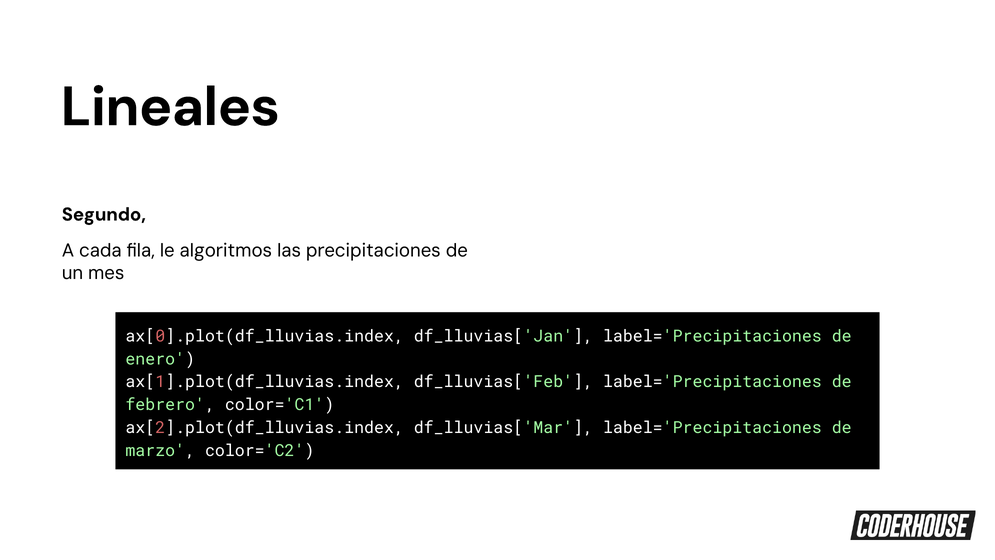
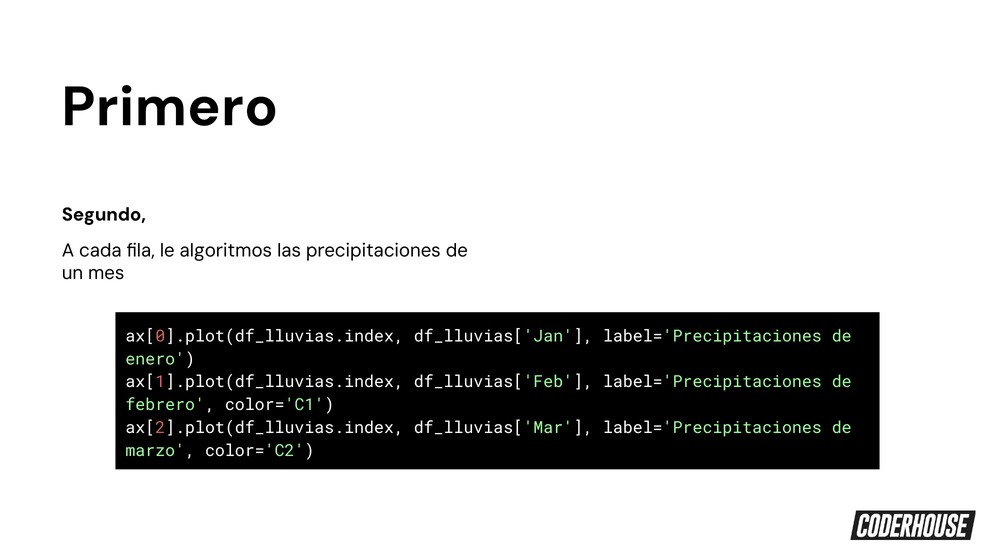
Lineales: Lineales -> Primero (170, 107)
